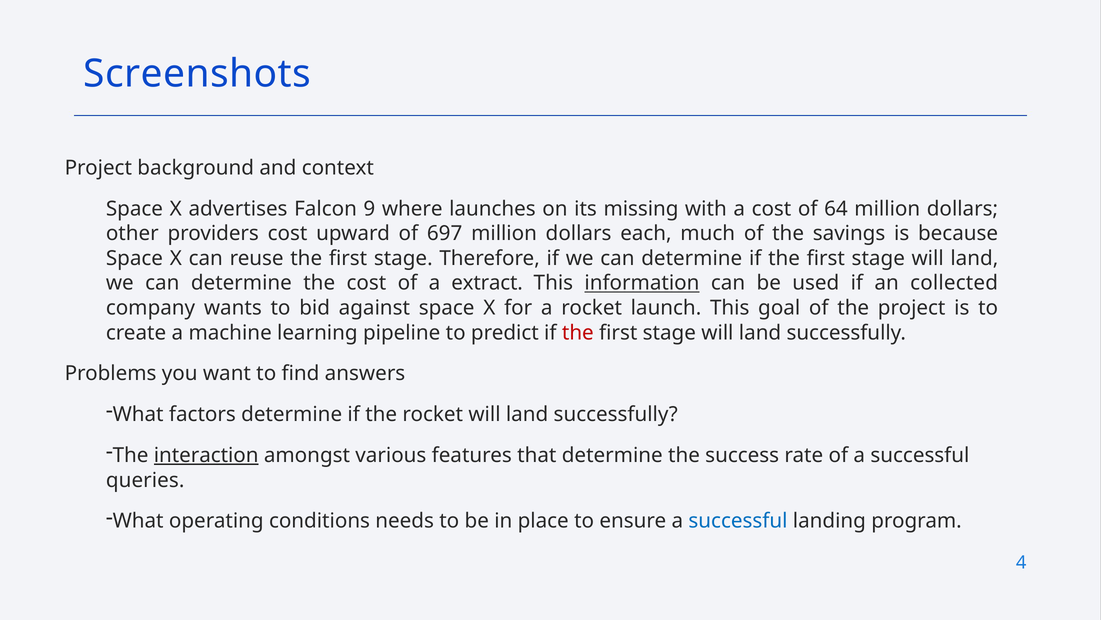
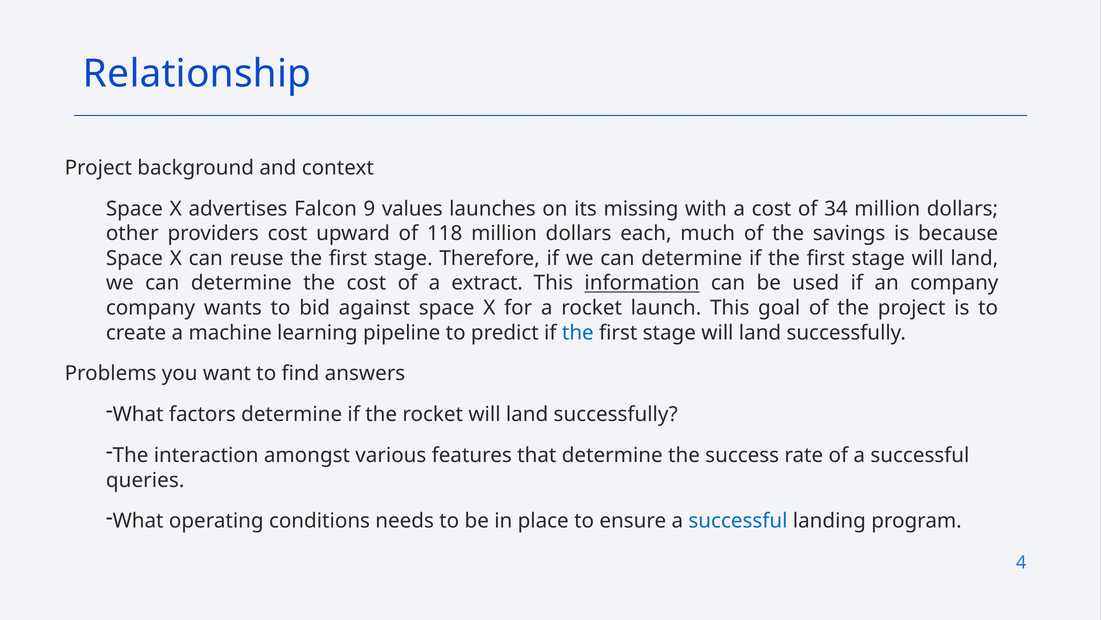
Screenshots: Screenshots -> Relationship (197, 74)
where: where -> values (412, 209)
64: 64 -> 34 (836, 209)
697: 697 -> 118 (445, 233)
an collected: collected -> company (954, 283)
the colour: red -> blue (578, 332)
interaction underline: present -> none (206, 455)
